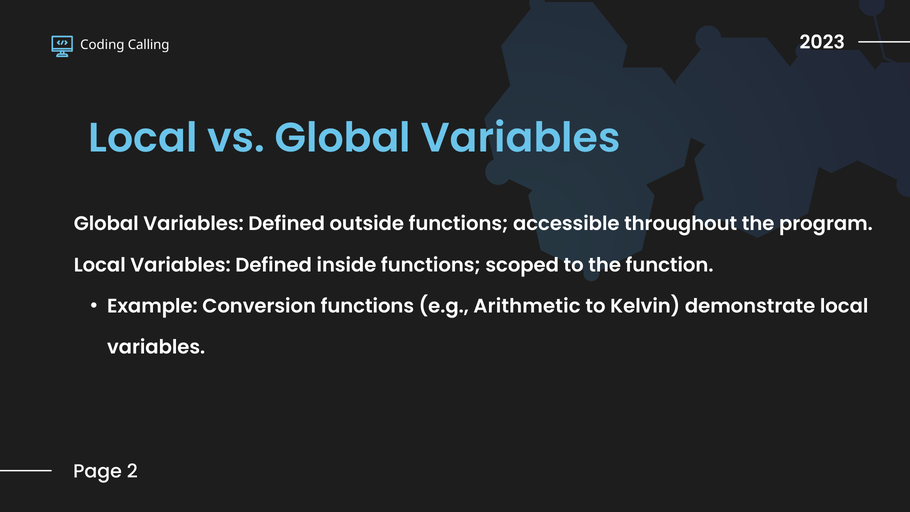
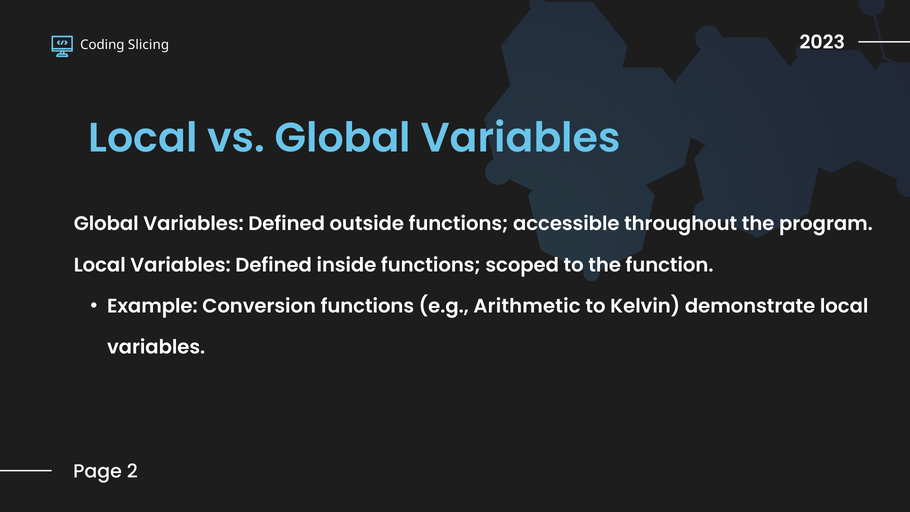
Calling: Calling -> Slicing (149, 45)
